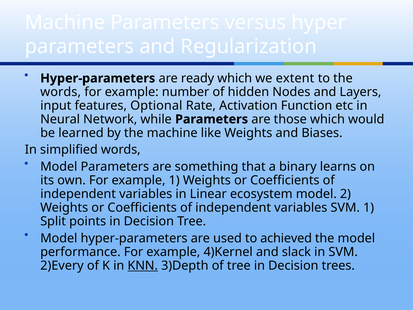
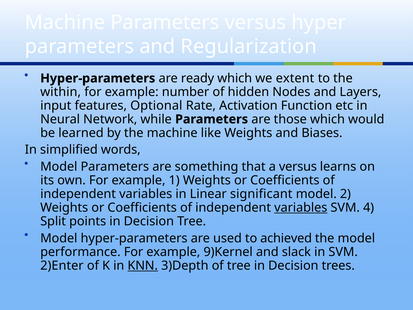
words: words -> within (61, 92)
a binary: binary -> versus (298, 167)
ecosystem: ecosystem -> significant (261, 194)
variables underline: none -> present (301, 207)
SVM 1: 1 -> 4 (369, 207)
4)Kernel: 4)Kernel -> 9)Kernel (228, 252)
2)Every: 2)Every -> 2)Enter (62, 265)
